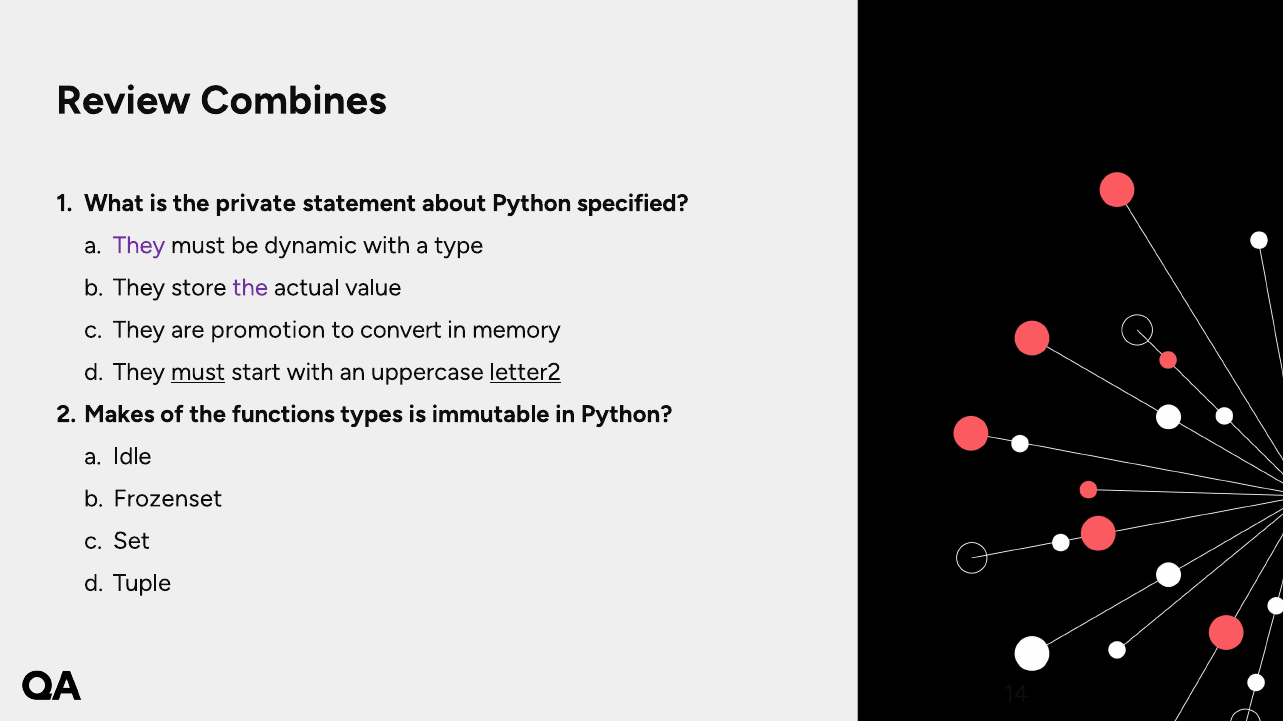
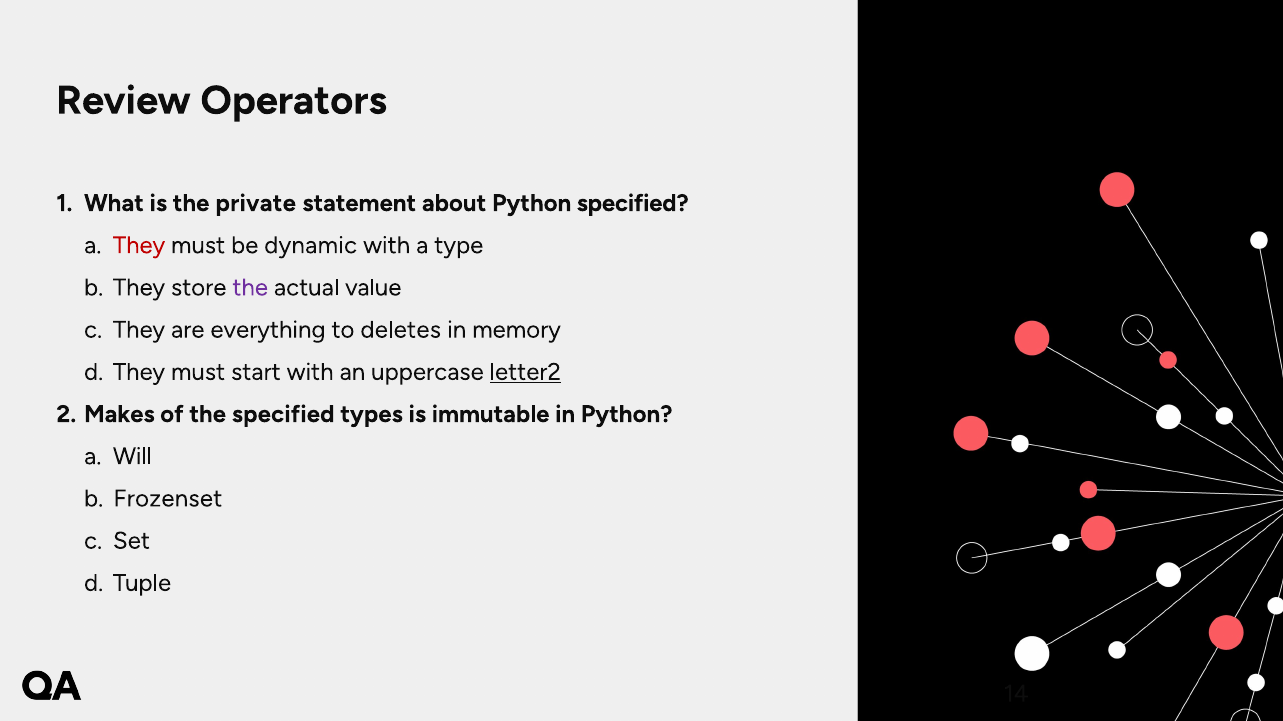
Combines: Combines -> Operators (294, 101)
They colour: purple -> red (139, 246)
promotion: promotion -> everything (268, 330)
convert: convert -> deletes (401, 330)
must underline: present -> none (198, 372)
the functions: functions -> specified (283, 414)
Idle: Idle -> Will (132, 457)
